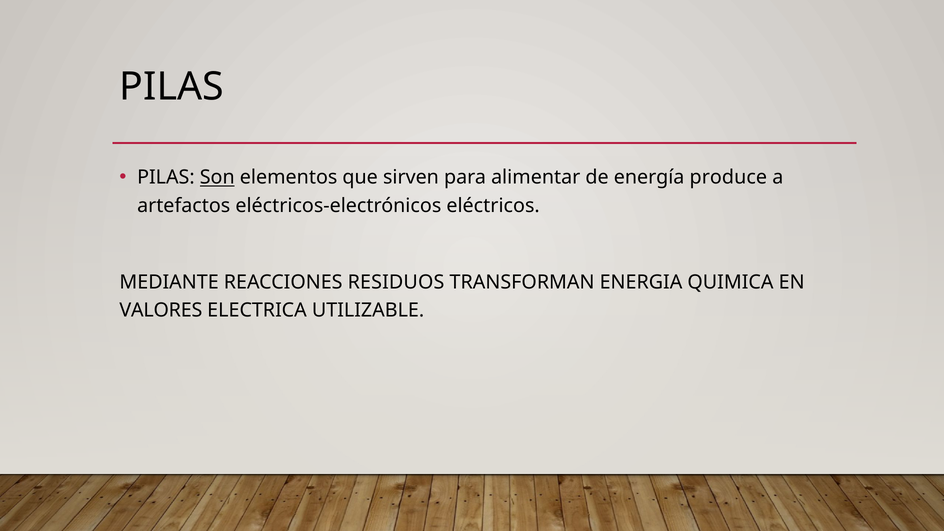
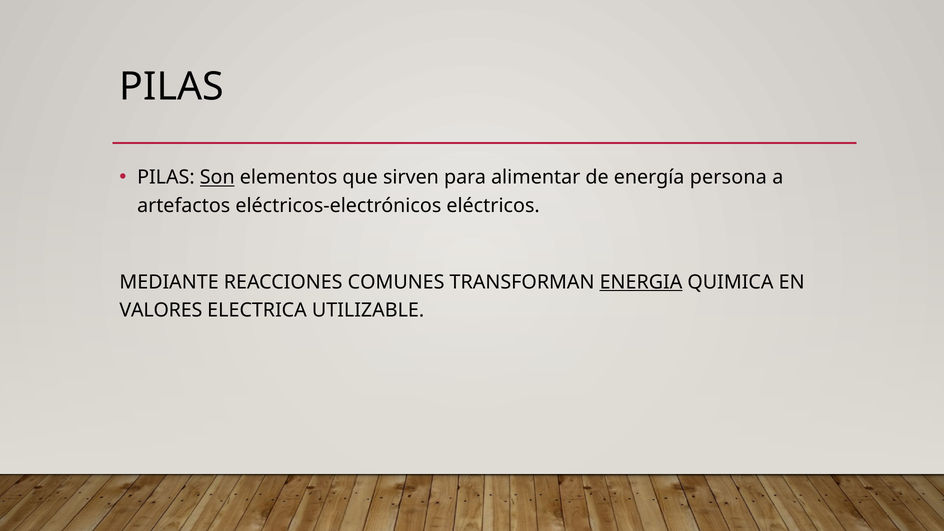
produce: produce -> persona (728, 178)
RESIDUOS: RESIDUOS -> COMUNES (396, 282)
ENERGIA underline: none -> present (641, 282)
